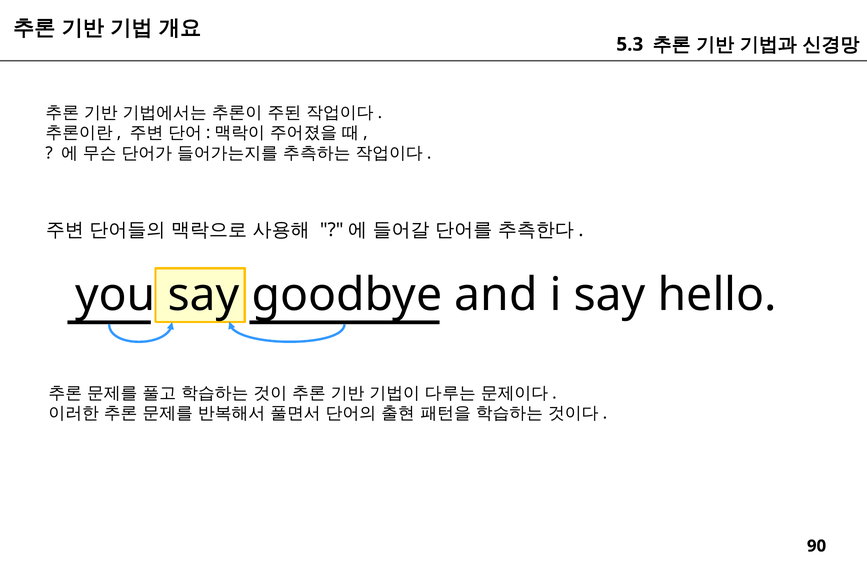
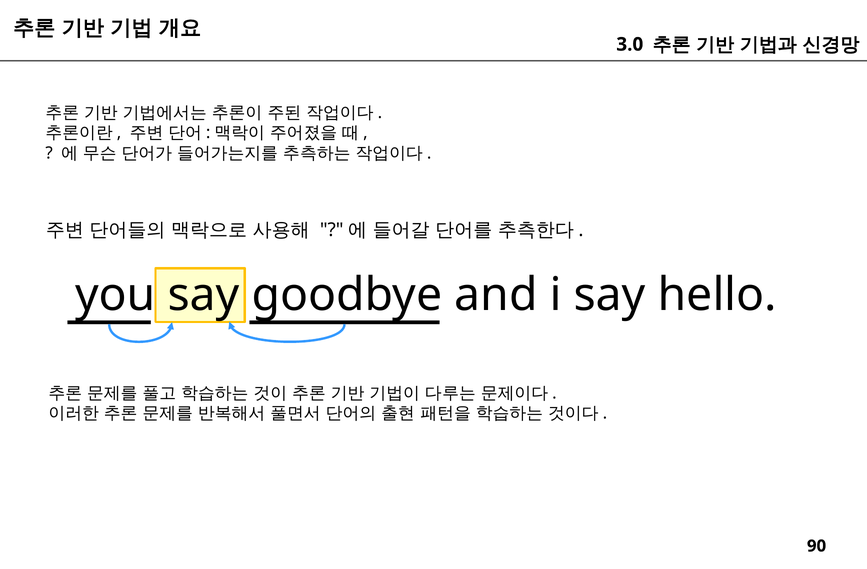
5.3: 5.3 -> 3.0 (630, 44)
